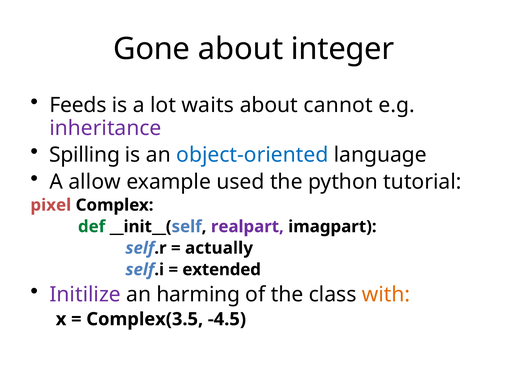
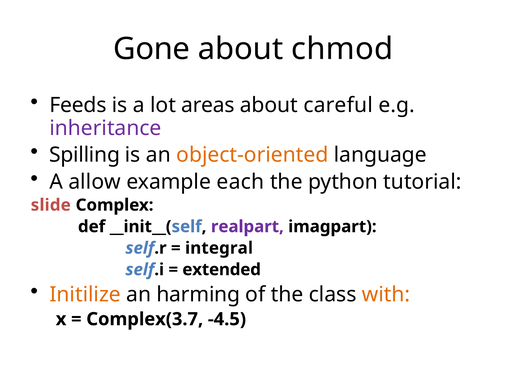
integer: integer -> chmod (342, 49)
waits: waits -> areas (208, 105)
cannot: cannot -> careful (338, 105)
object-oriented colour: blue -> orange (252, 155)
used: used -> each (240, 182)
pixel: pixel -> slide (51, 205)
def colour: green -> black (92, 227)
actually: actually -> integral (219, 248)
Initilize colour: purple -> orange (85, 295)
Complex(3.5: Complex(3.5 -> Complex(3.7 (145, 319)
